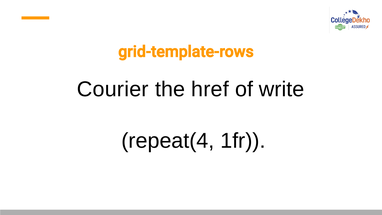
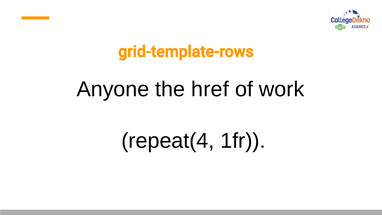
Courier: Courier -> Anyone (113, 89)
write: write -> work (282, 89)
